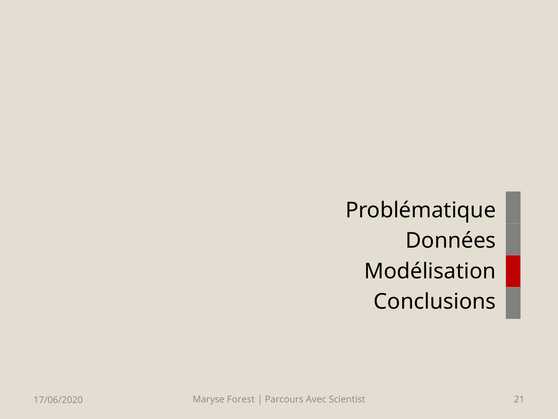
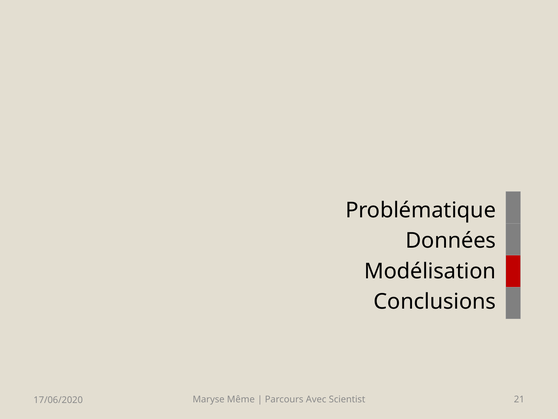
Forest: Forest -> Même (241, 399)
